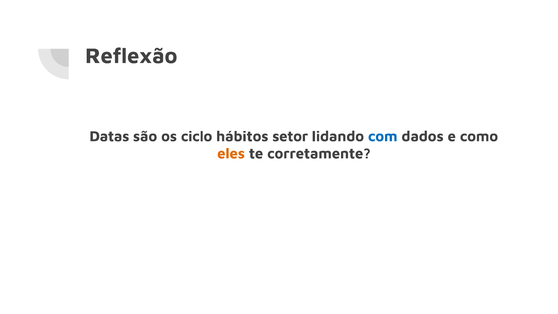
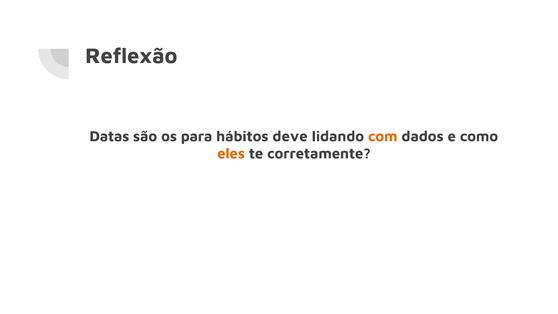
ciclo: ciclo -> para (197, 136)
setor: setor -> deve (290, 136)
com colour: blue -> orange (383, 136)
